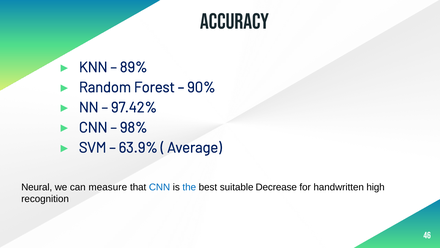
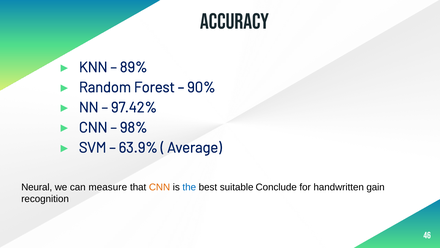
CNN colour: blue -> orange (160, 187)
Decrease: Decrease -> Conclude (276, 187)
high: high -> gain (376, 187)
